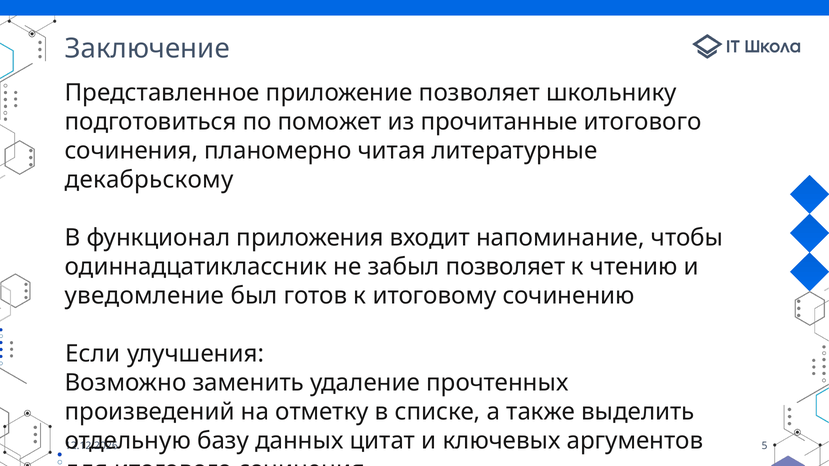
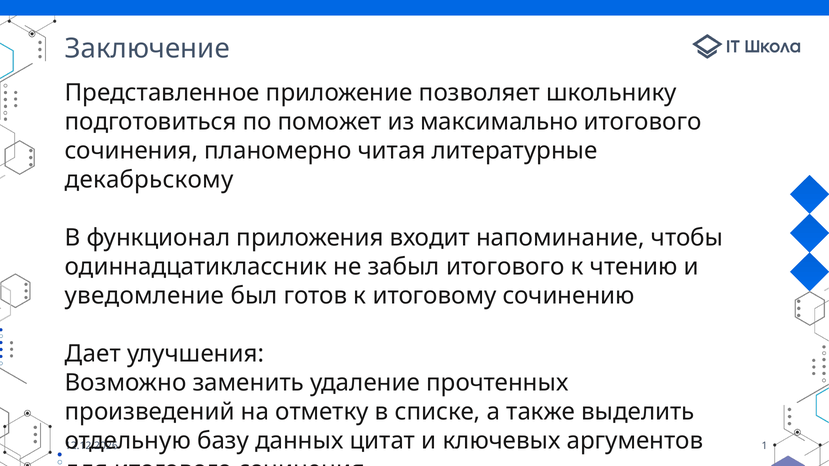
прочитанные: прочитанные -> максимально (499, 122)
забыл позволяет: позволяет -> итогового (505, 267)
Если: Если -> Дает (93, 354)
5: 5 -> 1 (765, 446)
